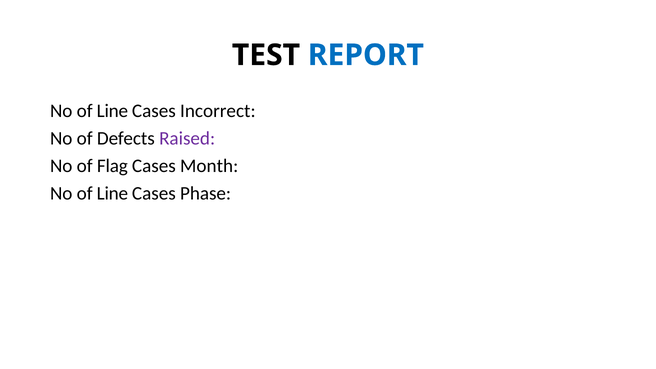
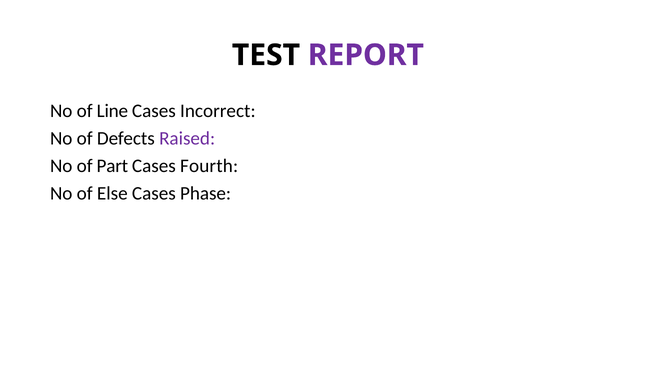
REPORT colour: blue -> purple (366, 55)
Flag: Flag -> Part (112, 166)
Month: Month -> Fourth (209, 166)
Line: Line -> Else (112, 193)
